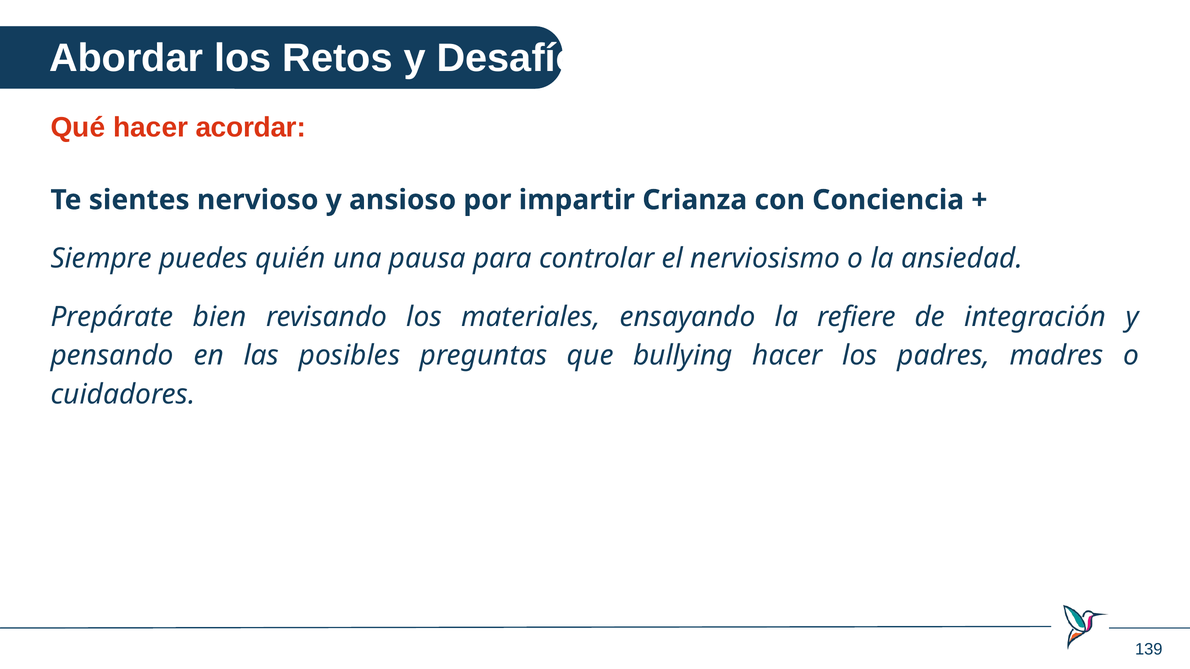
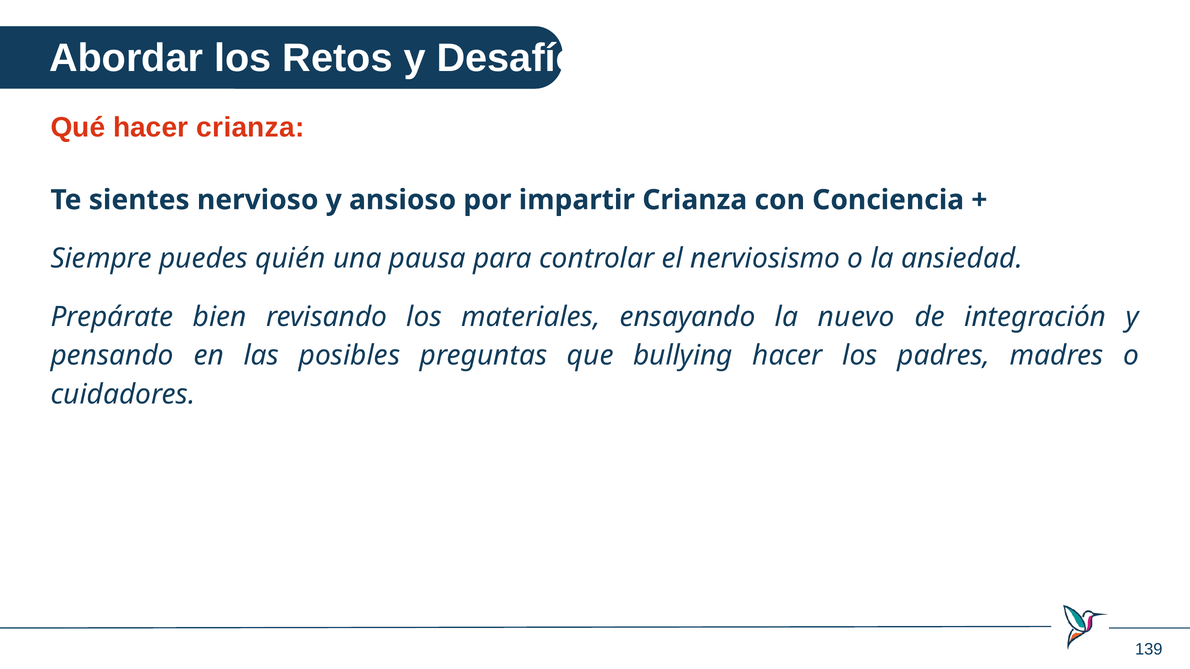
hacer acordar: acordar -> crianza (250, 128)
refiere: refiere -> nuevo (856, 317)
